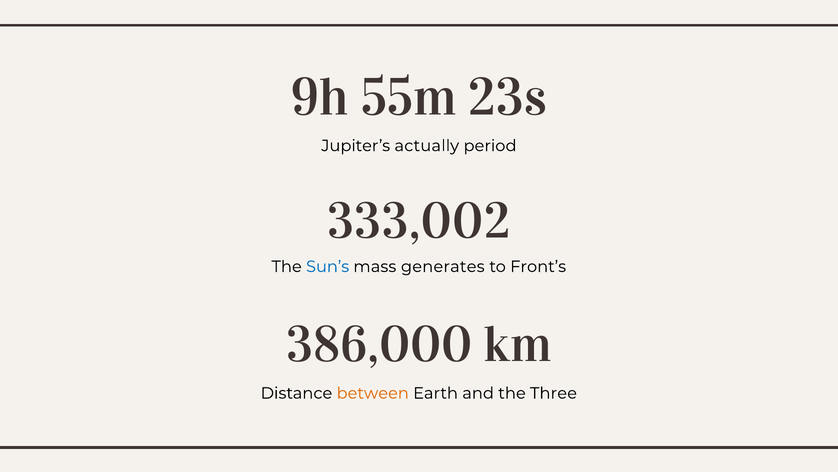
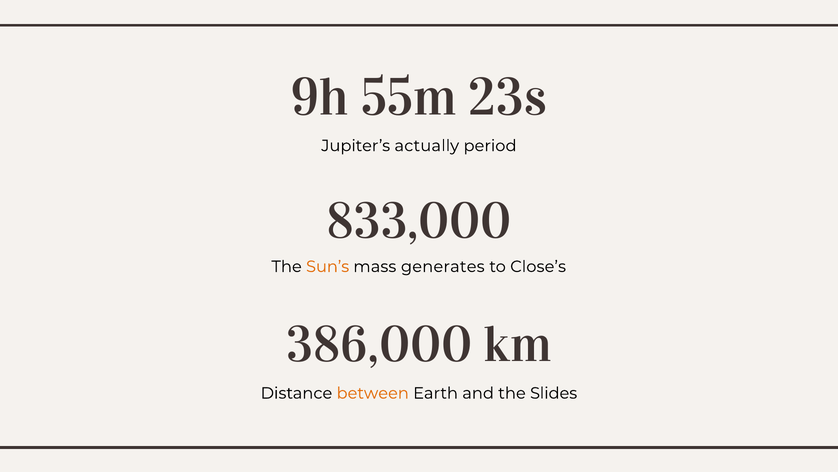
333,002: 333,002 -> 833,000 (419, 221)
Sun’s colour: blue -> orange (328, 266)
Front’s: Front’s -> Close’s (538, 266)
Three: Three -> Slides (554, 393)
